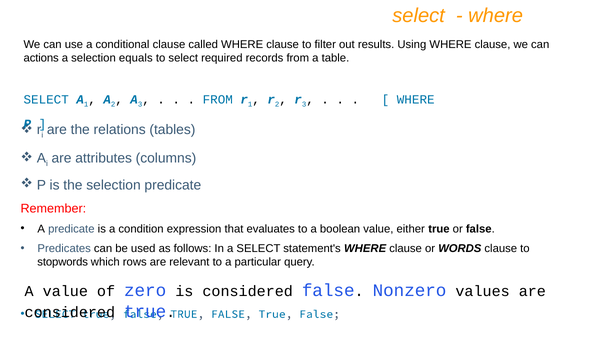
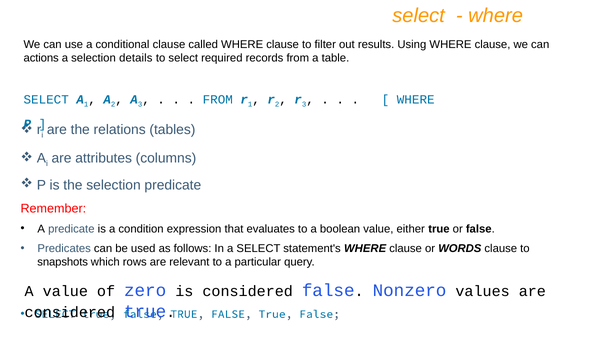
equals: equals -> details (136, 58)
stopwords: stopwords -> snapshots (63, 262)
